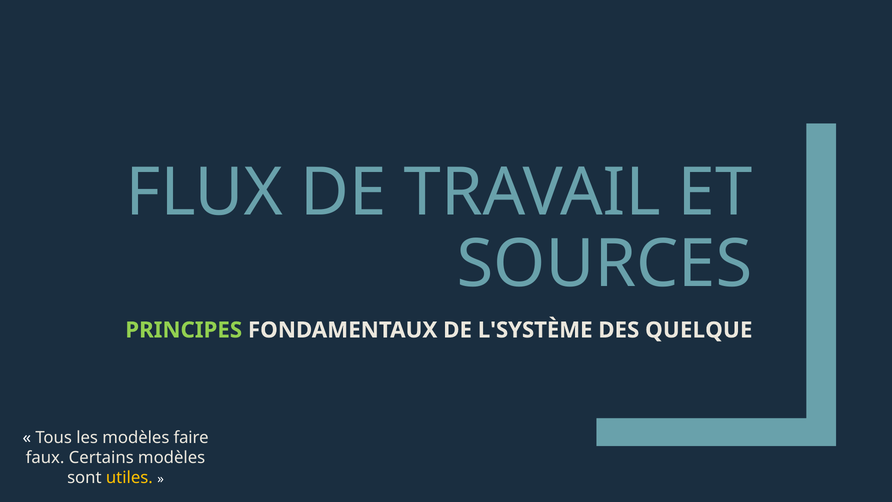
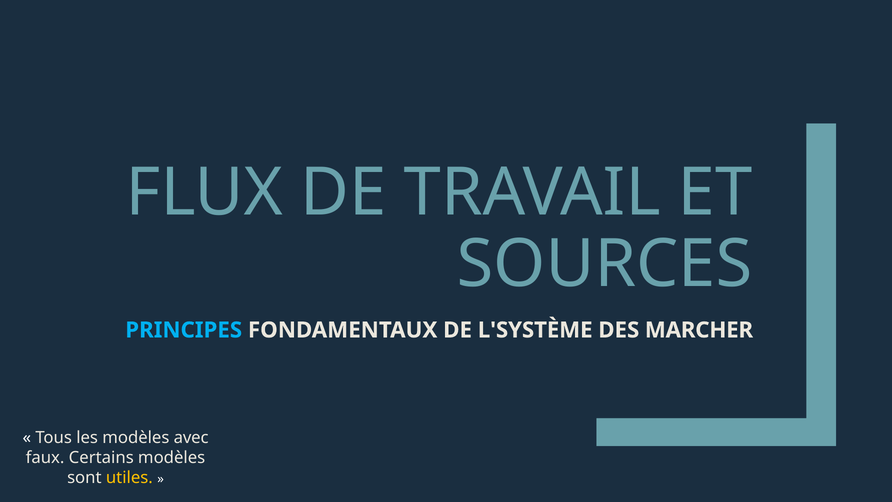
PRINCIPES colour: light green -> light blue (184, 330)
QUELQUE: QUELQUE -> MARCHER (699, 330)
faire: faire -> avec (191, 437)
